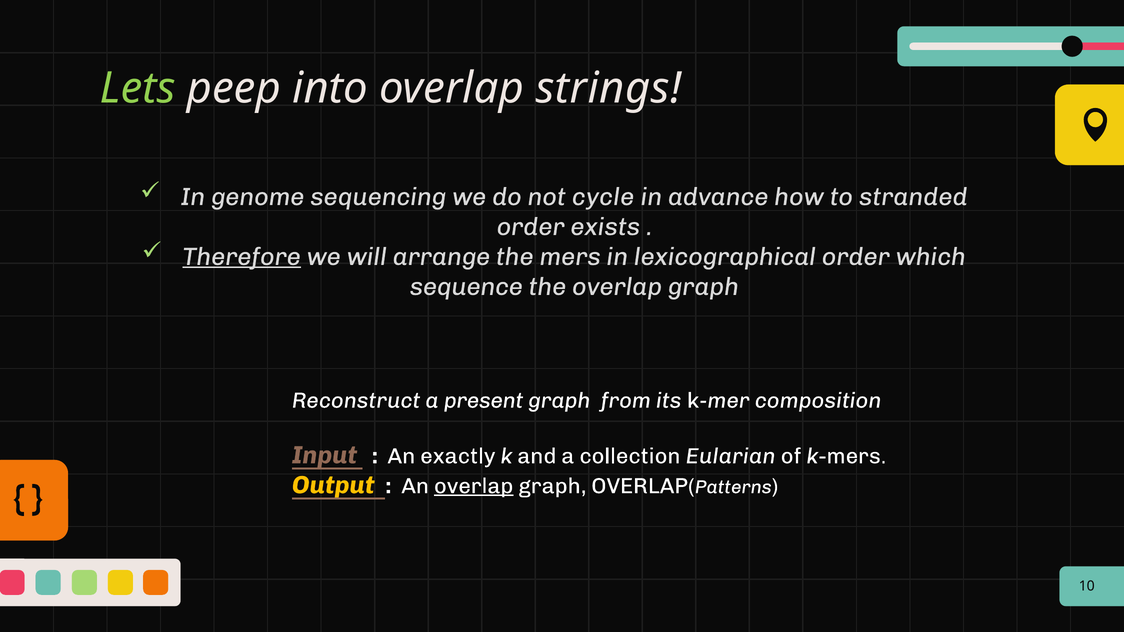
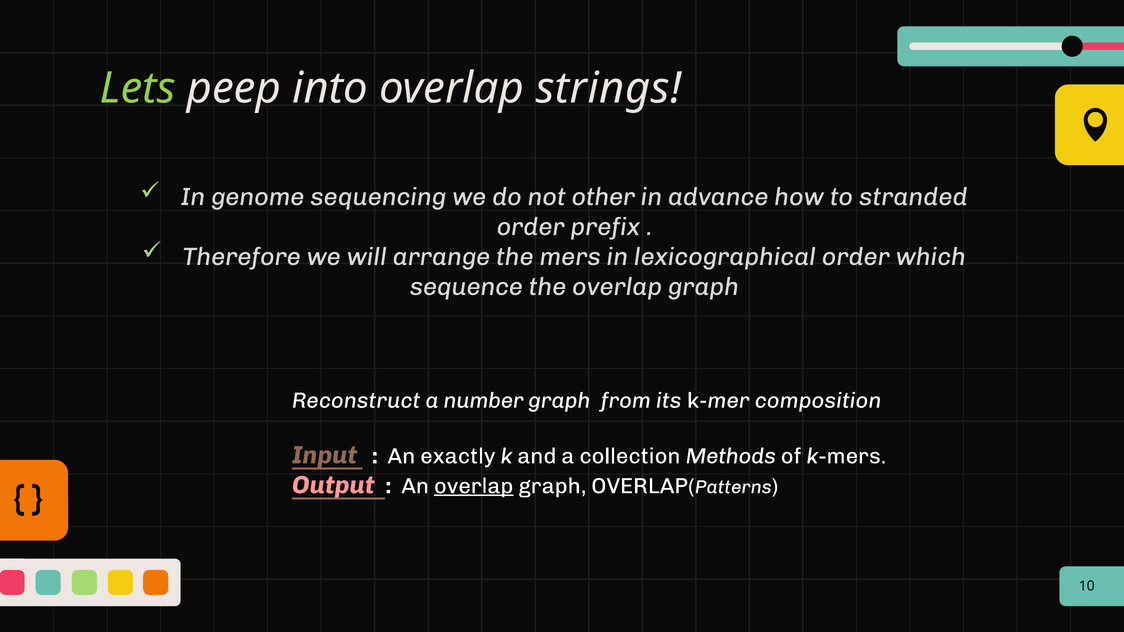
cycle: cycle -> other (603, 197)
exists: exists -> prefix (605, 227)
Therefore underline: present -> none (242, 257)
present: present -> number (484, 401)
Eularian: Eularian -> Methods (731, 456)
Output colour: yellow -> pink (333, 485)
